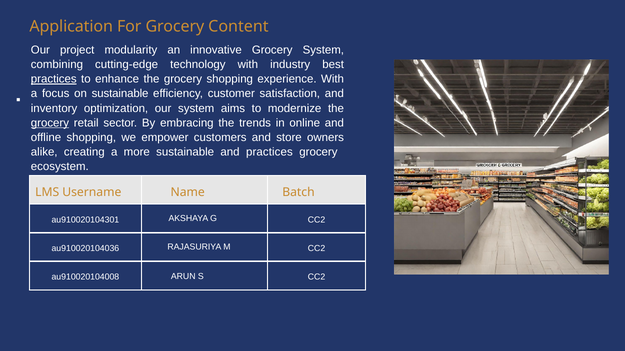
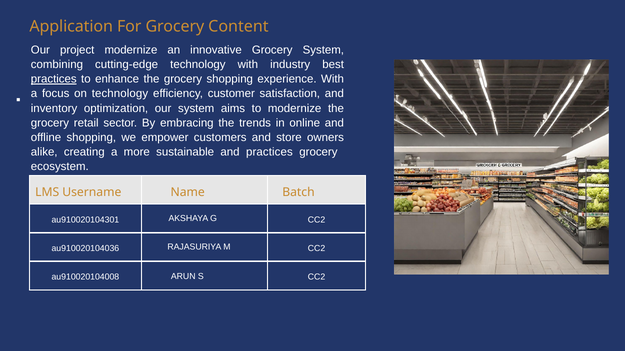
project modularity: modularity -> modernize (131, 50)
on sustainable: sustainable -> technology (120, 94)
grocery underline: present -> none (50, 123)
